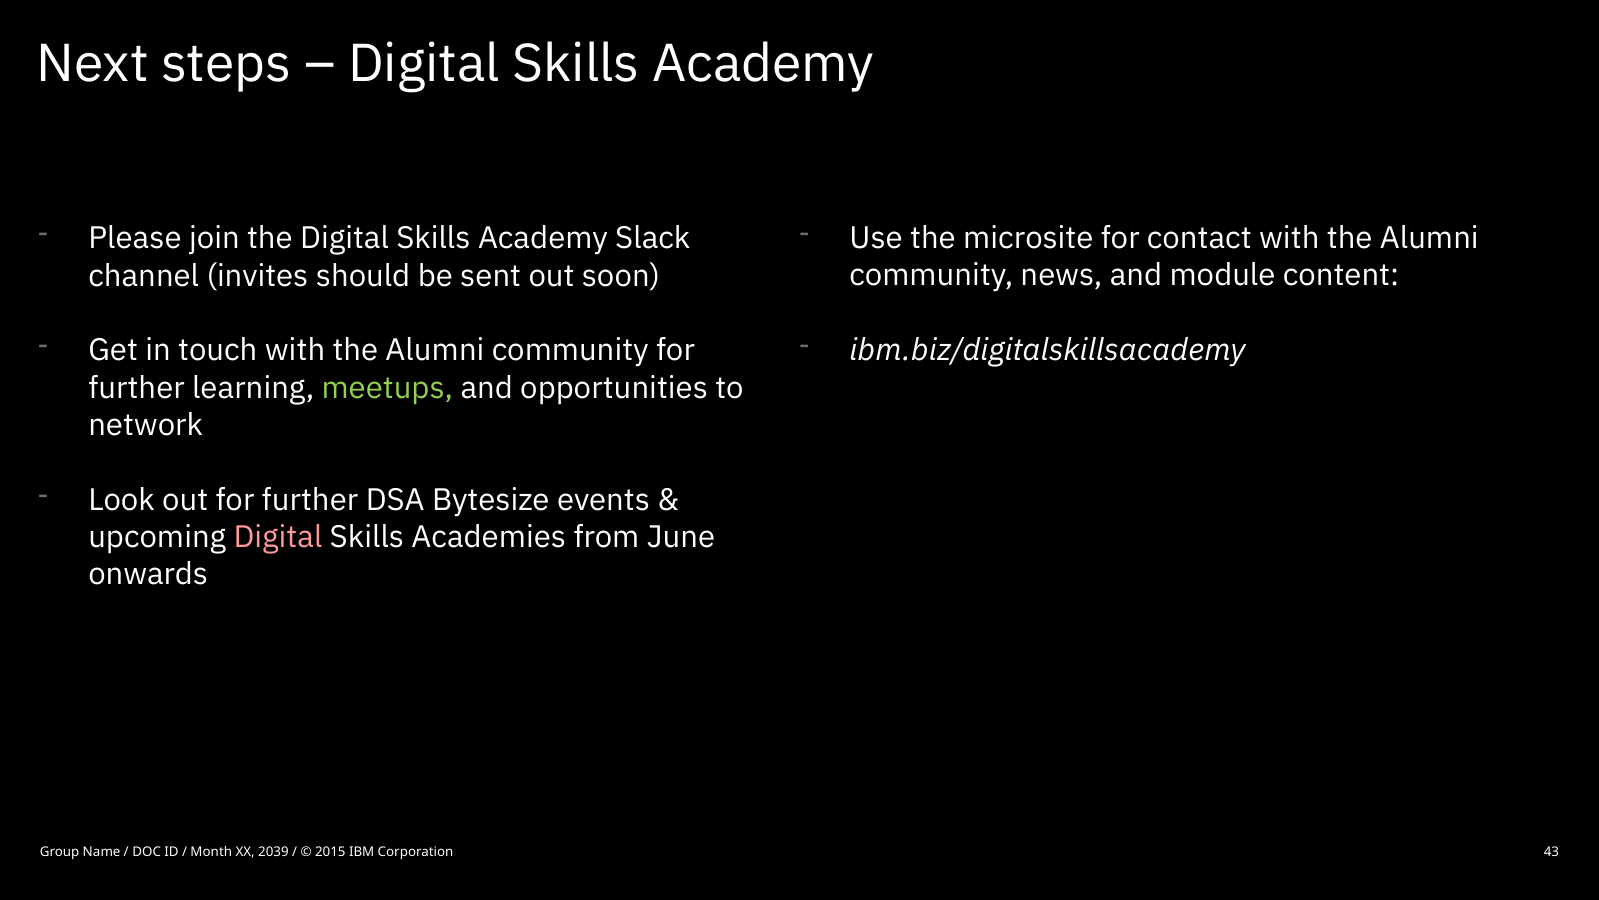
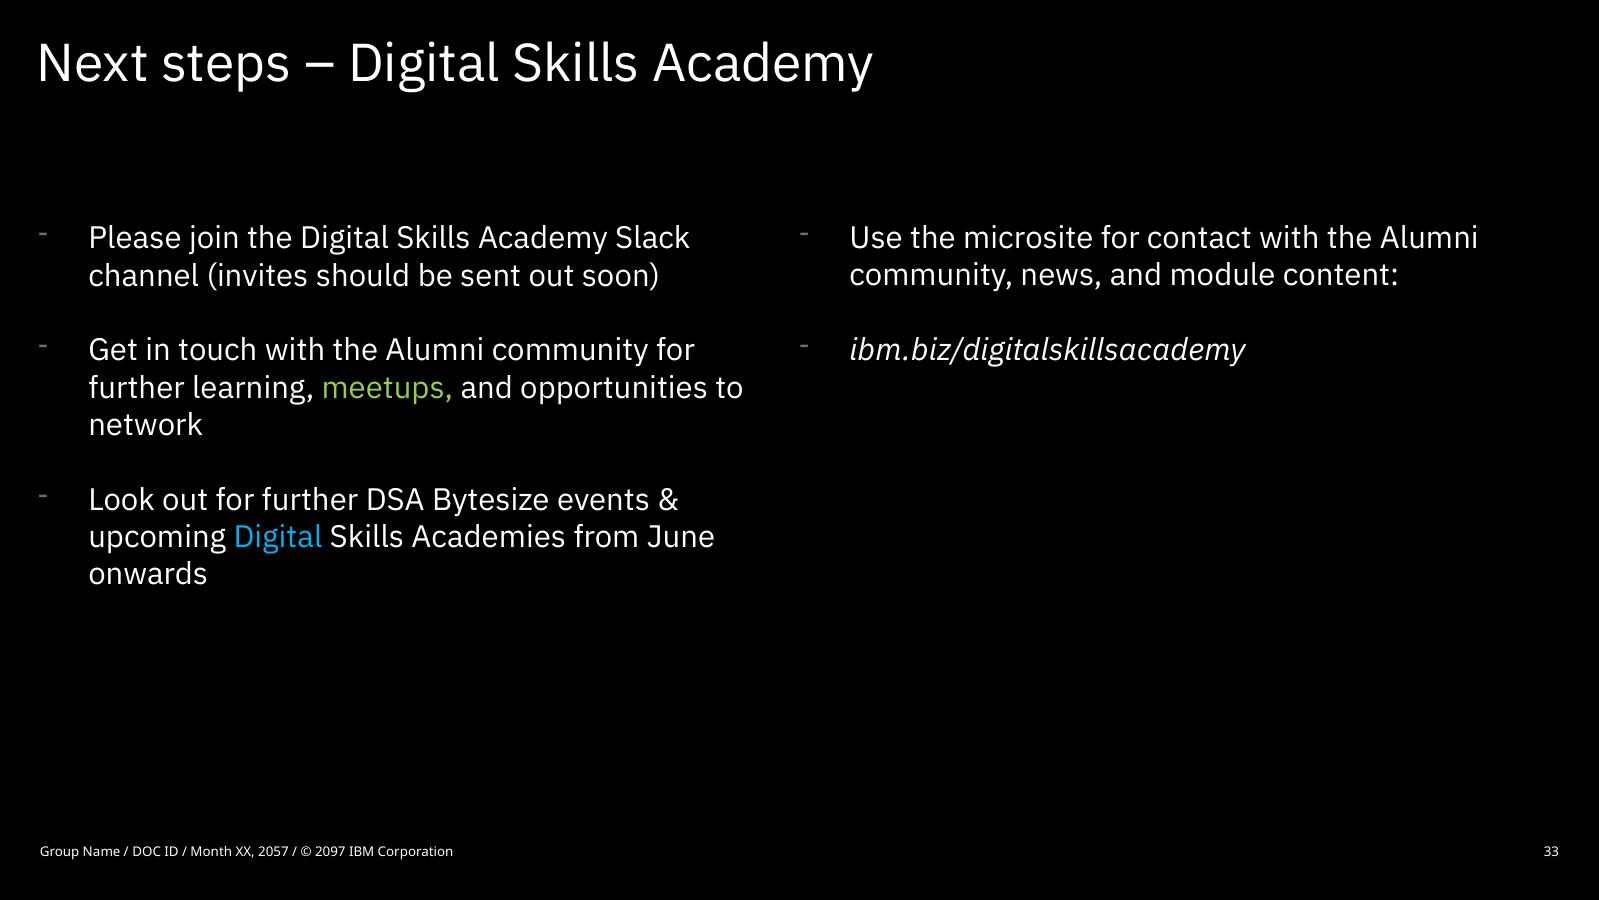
Digital colour: pink -> light blue (278, 537)
2039: 2039 -> 2057 (273, 852)
2015: 2015 -> 2097 (330, 852)
43: 43 -> 33 (1551, 852)
